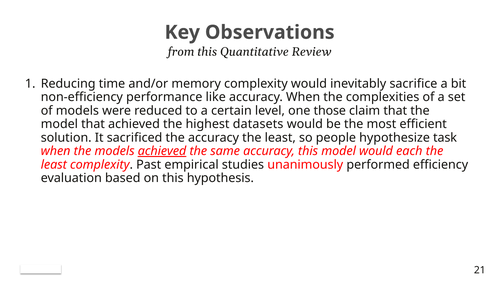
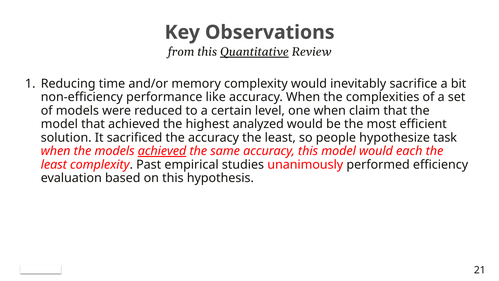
Quantitative underline: none -> present (254, 52)
one those: those -> when (330, 111)
datasets: datasets -> analyzed (258, 124)
